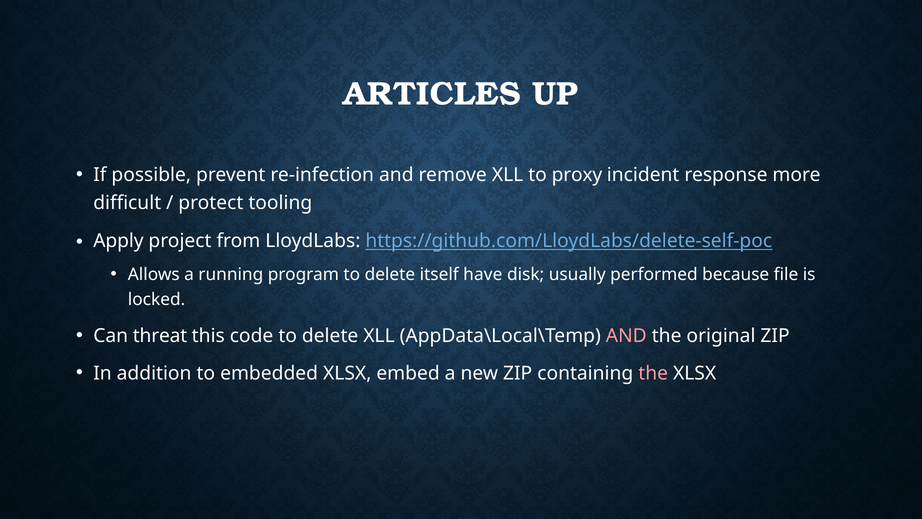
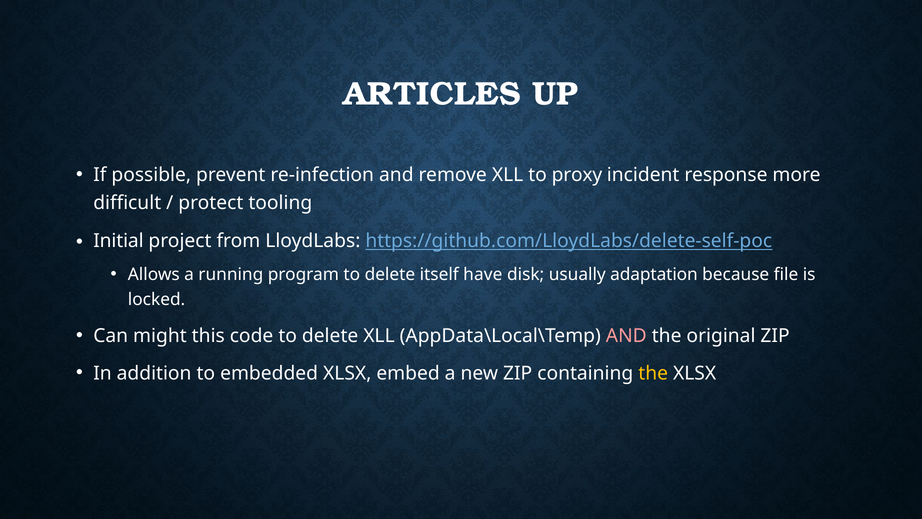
Apply: Apply -> Initial (118, 241)
performed: performed -> adaptation (654, 274)
threat: threat -> might (160, 336)
the colour: pink -> yellow (653, 373)
